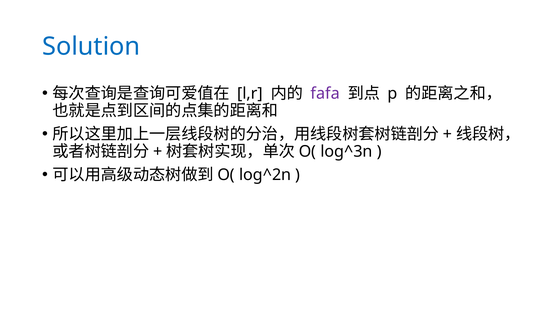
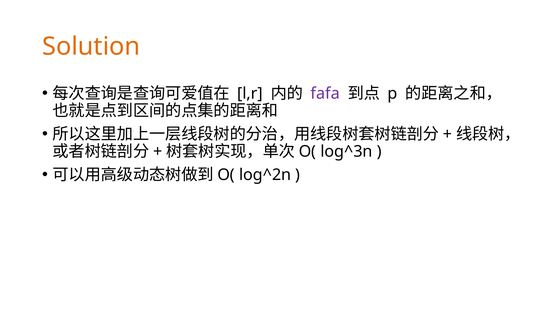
Solution colour: blue -> orange (91, 46)
